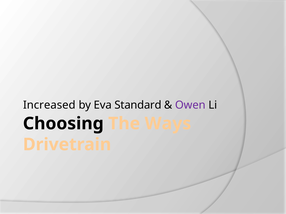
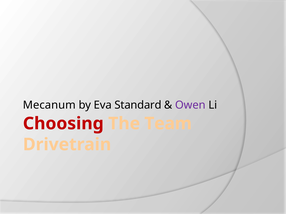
Increased: Increased -> Mecanum (49, 105)
Choosing colour: black -> red (63, 124)
Ways: Ways -> Team (168, 124)
